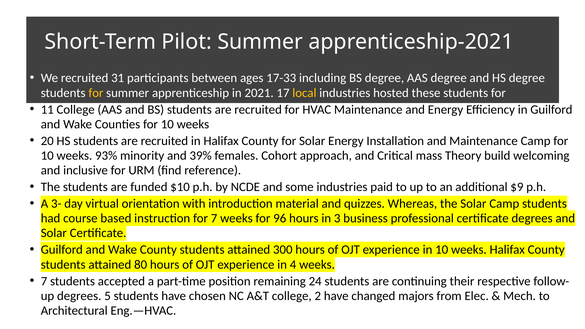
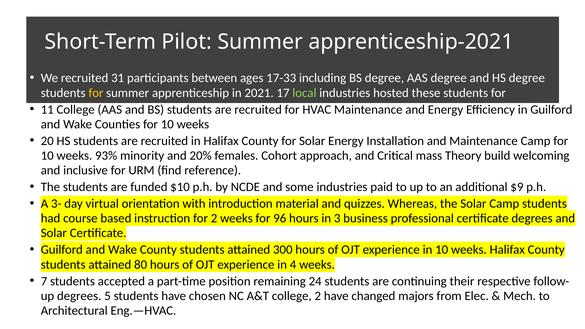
local colour: yellow -> light green (304, 93)
39%: 39% -> 20% (201, 156)
for 7: 7 -> 2 (214, 218)
